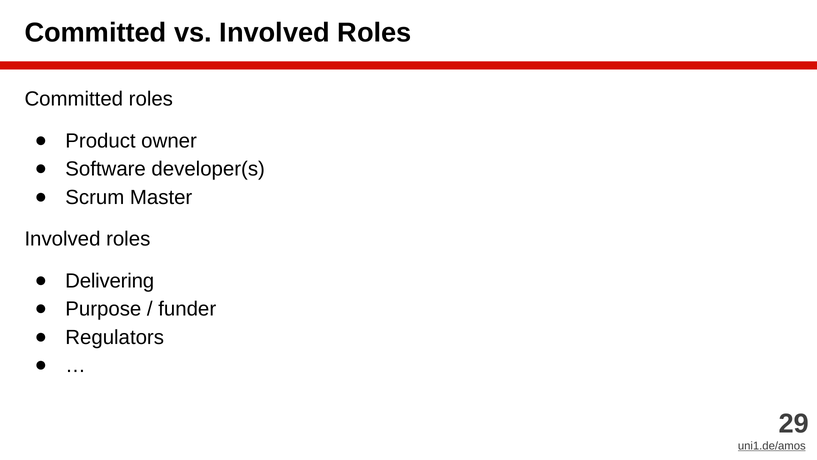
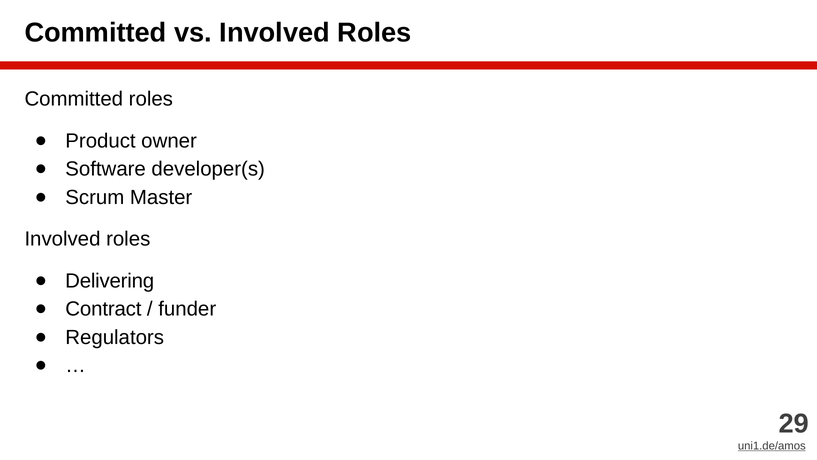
Purpose: Purpose -> Contract (103, 309)
